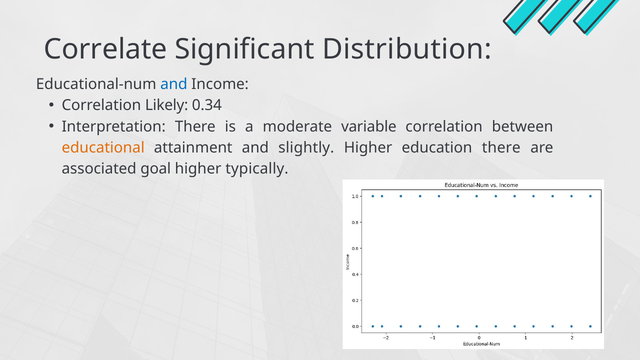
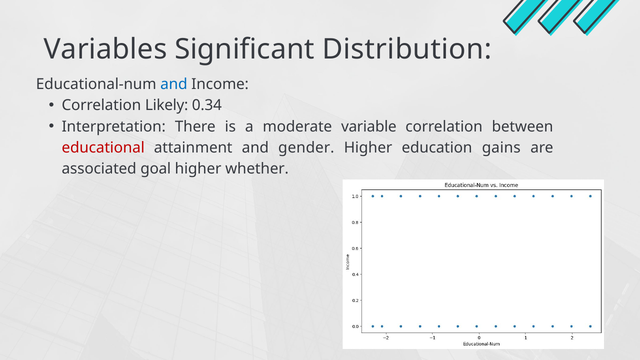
Correlate: Correlate -> Variables (105, 49)
educational colour: orange -> red (103, 148)
slightly: slightly -> gender (306, 148)
education there: there -> gains (501, 148)
typically: typically -> whether (257, 169)
